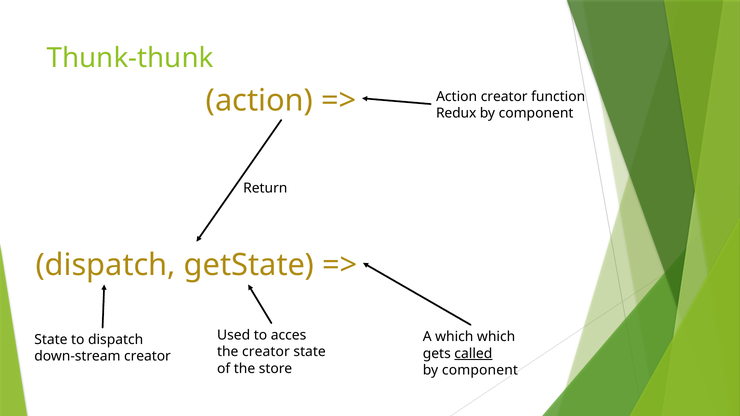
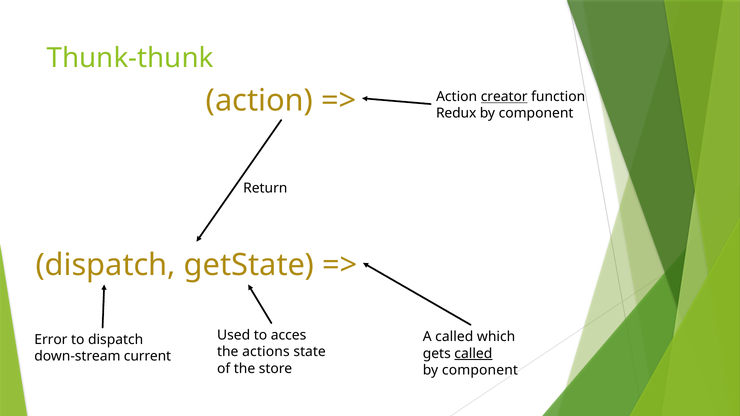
creator underline: none -> present (504, 97)
A which: which -> called (454, 337)
State: State -> Error (51, 340)
the creator: creator -> actions (266, 352)
down-stream creator: creator -> current (147, 356)
